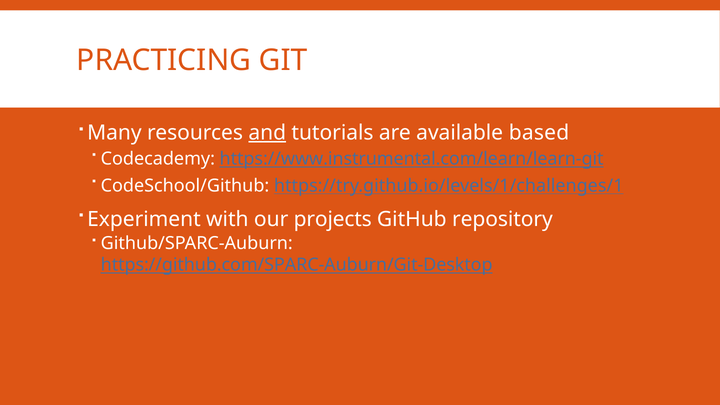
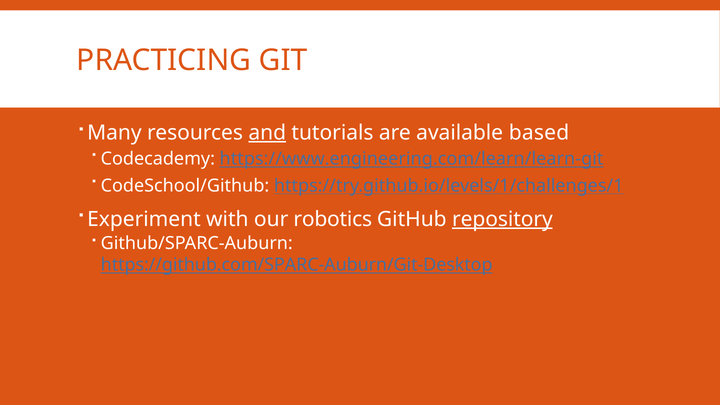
https://www.instrumental.com/learn/learn-git: https://www.instrumental.com/learn/learn-git -> https://www.engineering.com/learn/learn-git (412, 159)
projects: projects -> robotics (333, 219)
repository underline: none -> present (502, 219)
